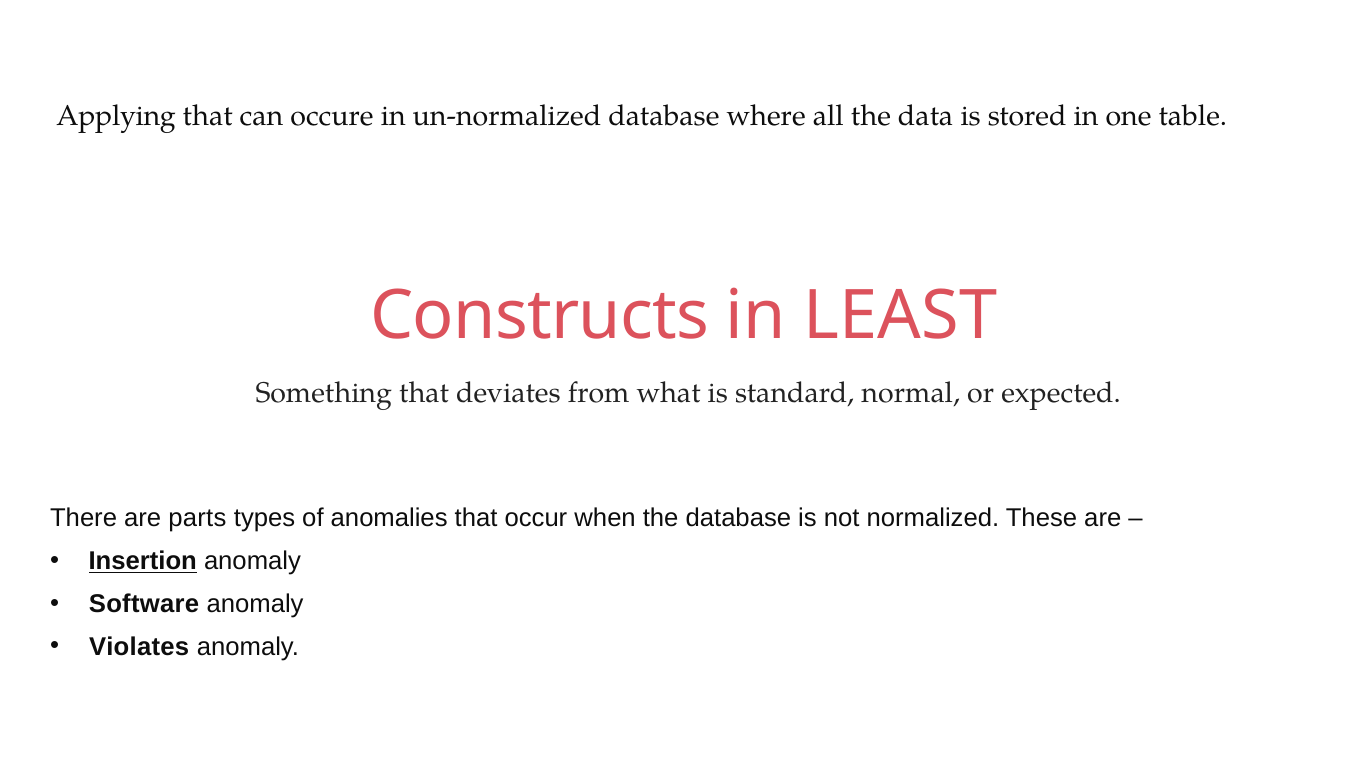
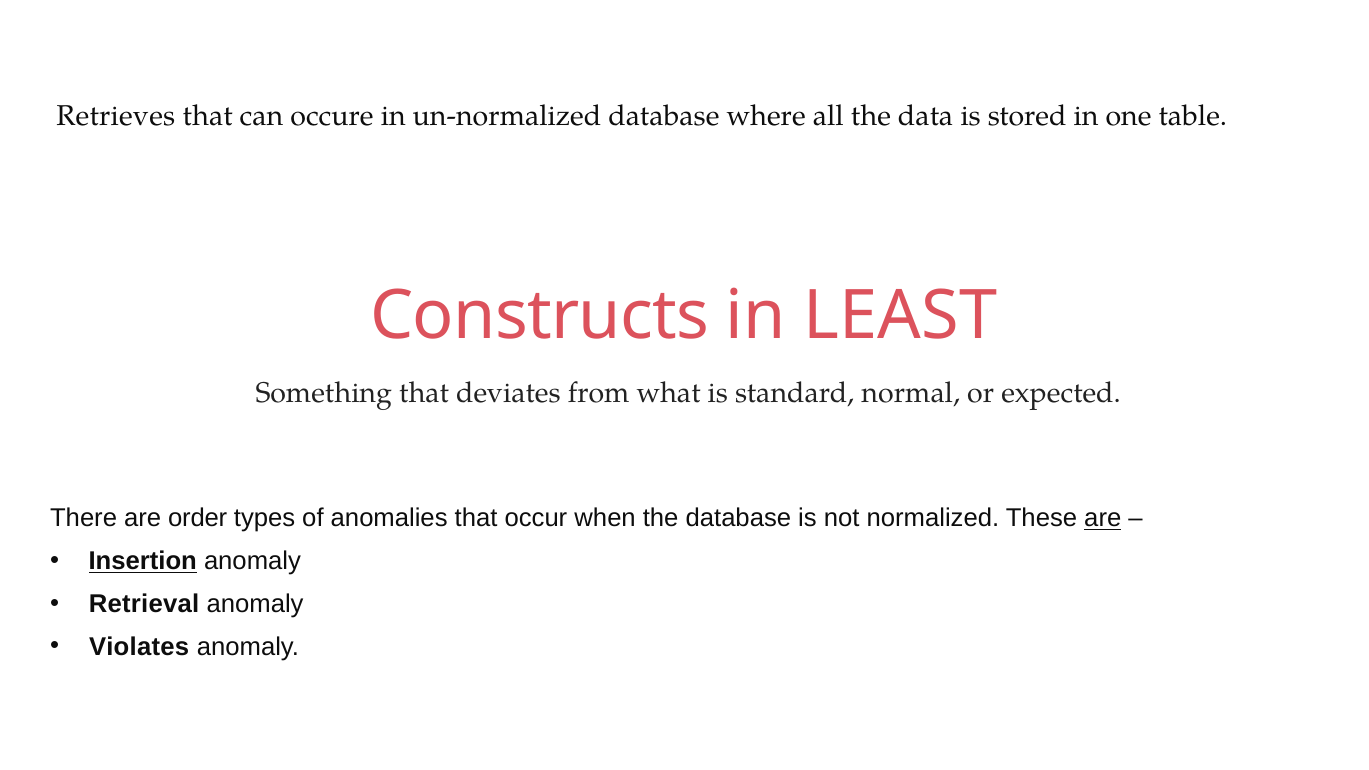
Applying: Applying -> Retrieves (116, 116)
parts: parts -> order (198, 519)
are underline: none -> present (1103, 519)
Software: Software -> Retrieval (144, 604)
